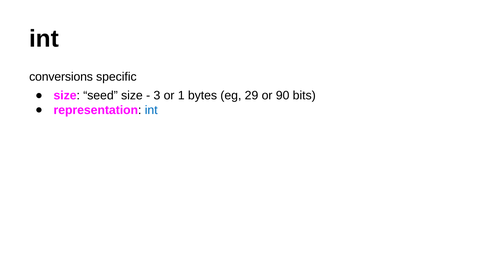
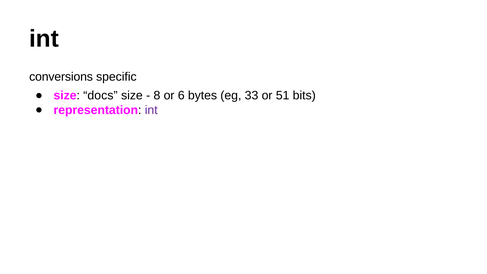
seed: seed -> docs (100, 96)
3: 3 -> 8 (157, 96)
1: 1 -> 6 (181, 96)
29: 29 -> 33 (252, 96)
90: 90 -> 51 (283, 96)
int colour: blue -> purple (151, 110)
